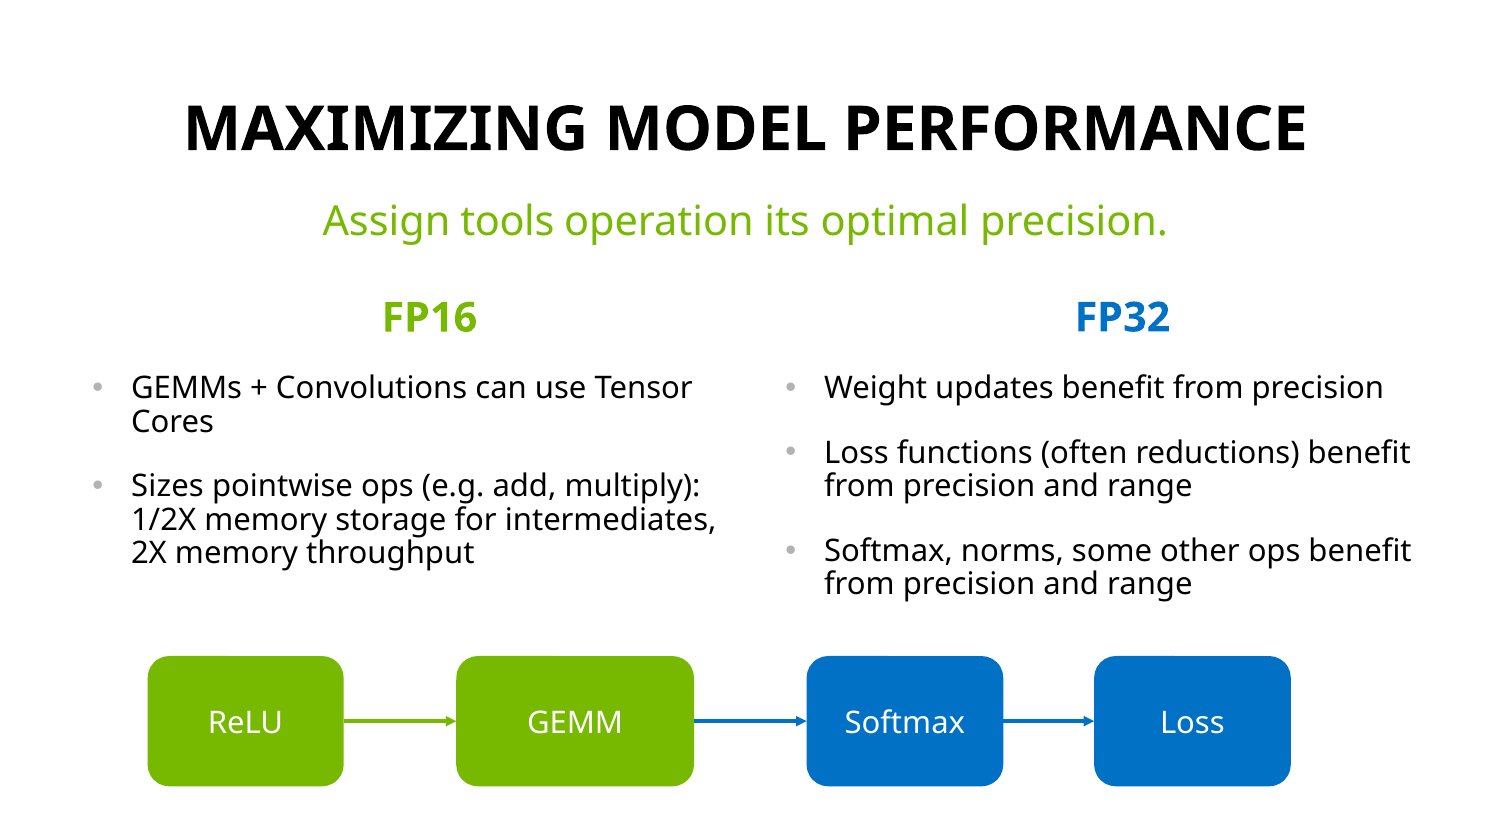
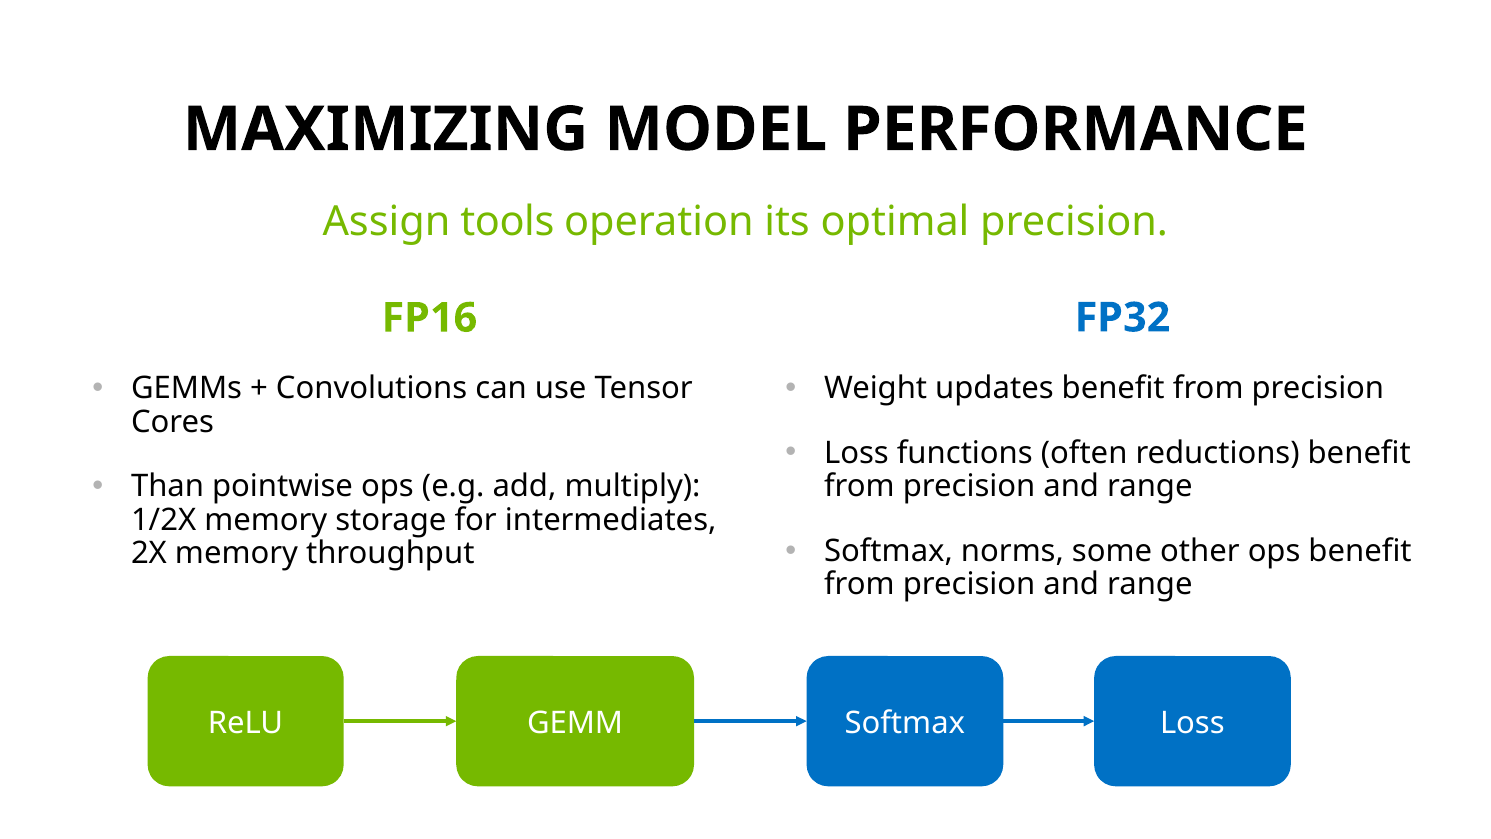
Sizes: Sizes -> Than (168, 486)
